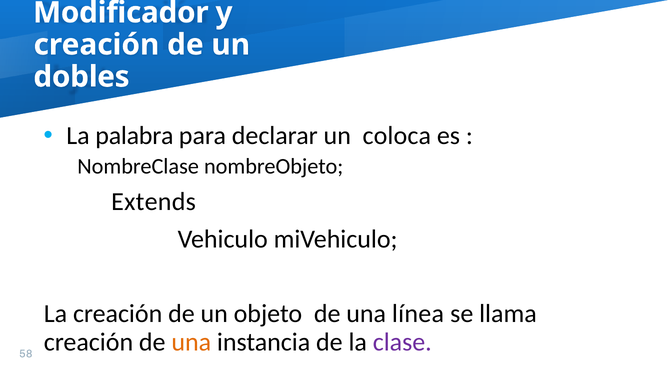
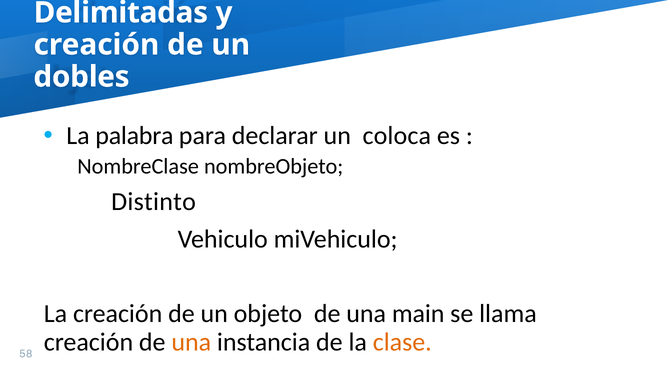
Modificador: Modificador -> Delimitadas (121, 13)
Extends: Extends -> Distinto (154, 202)
línea: línea -> main (418, 314)
clase colour: purple -> orange (402, 342)
